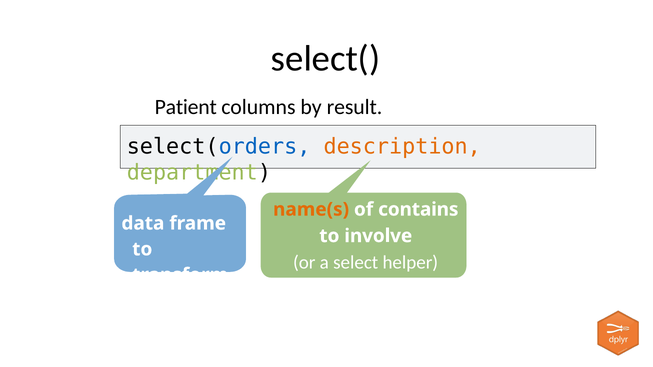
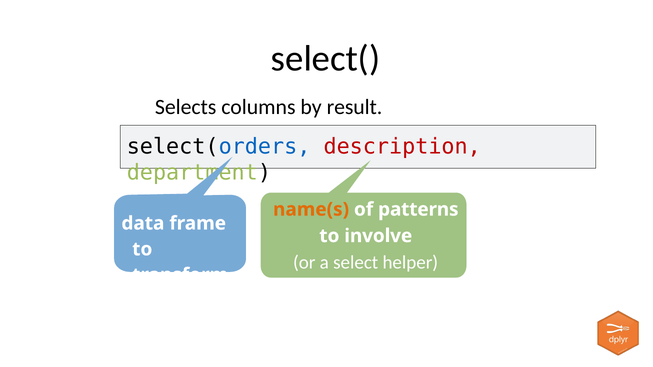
Patient: Patient -> Selects (186, 107)
description colour: orange -> red (402, 147)
contains: contains -> patterns (418, 210)
